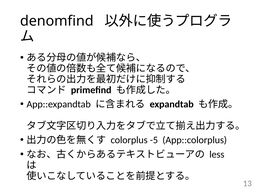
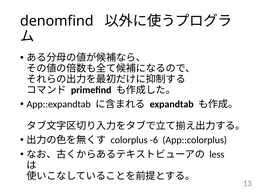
-5: -5 -> -6 (154, 140)
